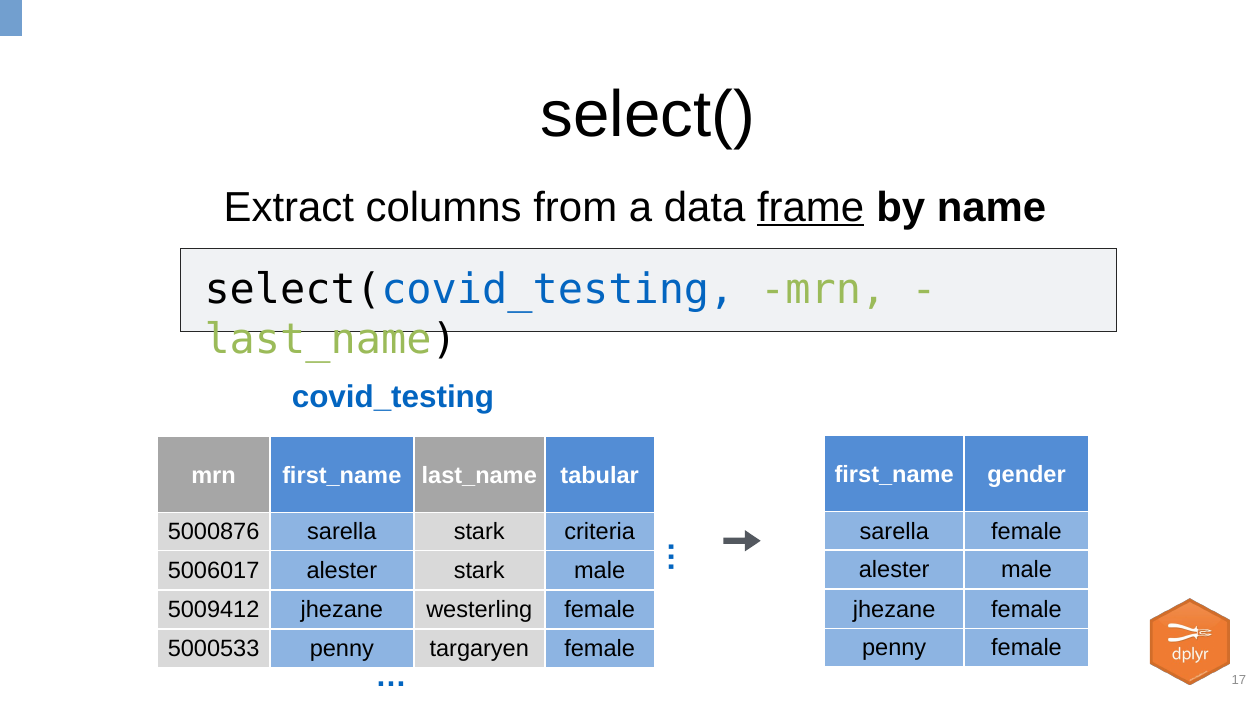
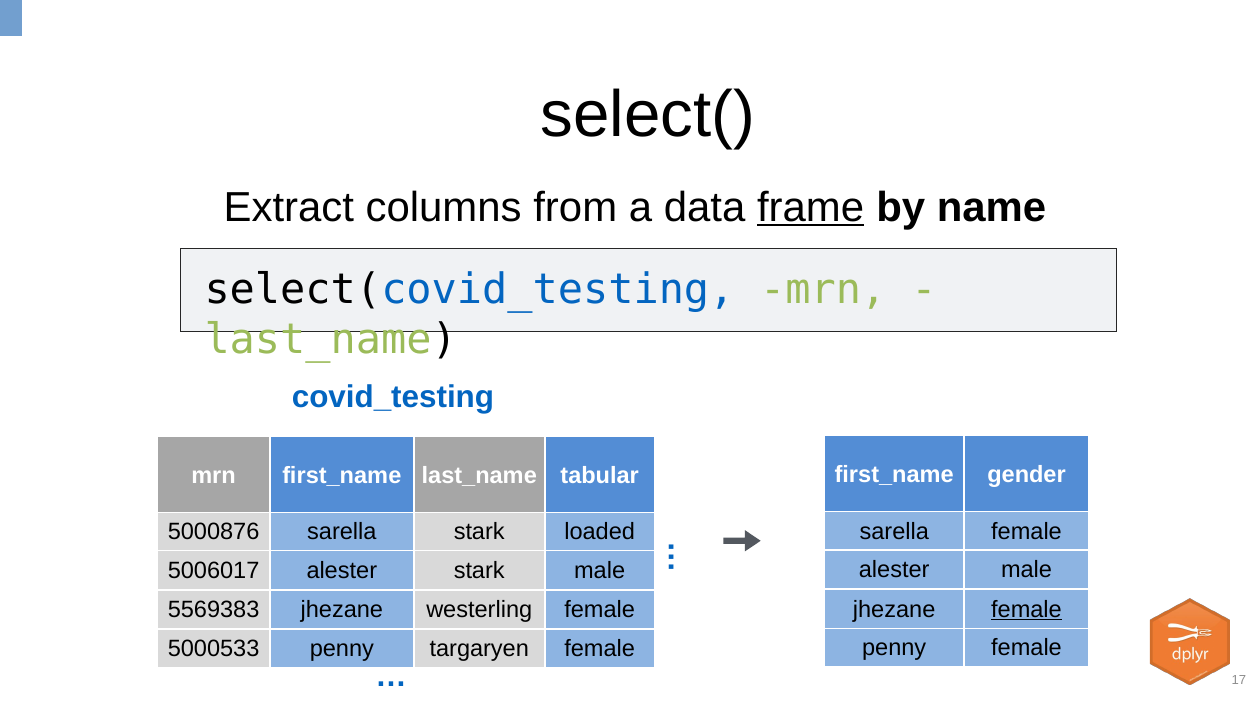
criteria: criteria -> loaded (600, 532)
female underline: none -> present (1027, 609)
5009412: 5009412 -> 5569383 (214, 610)
